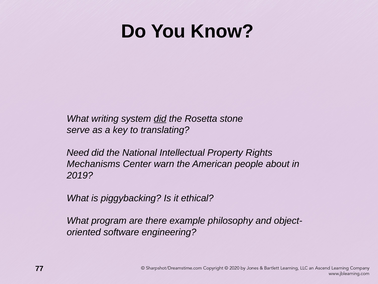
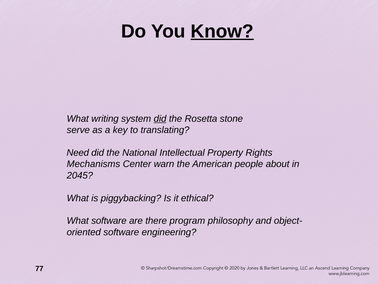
Know underline: none -> present (222, 31)
2019: 2019 -> 2045 (80, 175)
What program: program -> software (109, 220)
example: example -> program (187, 220)
